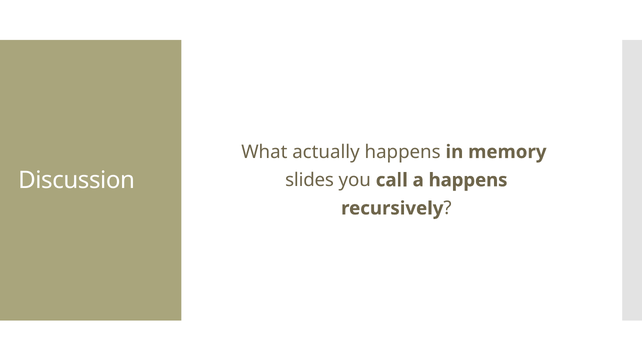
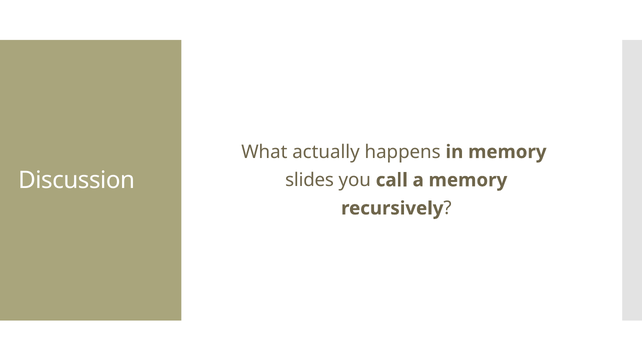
a happens: happens -> memory (468, 180)
